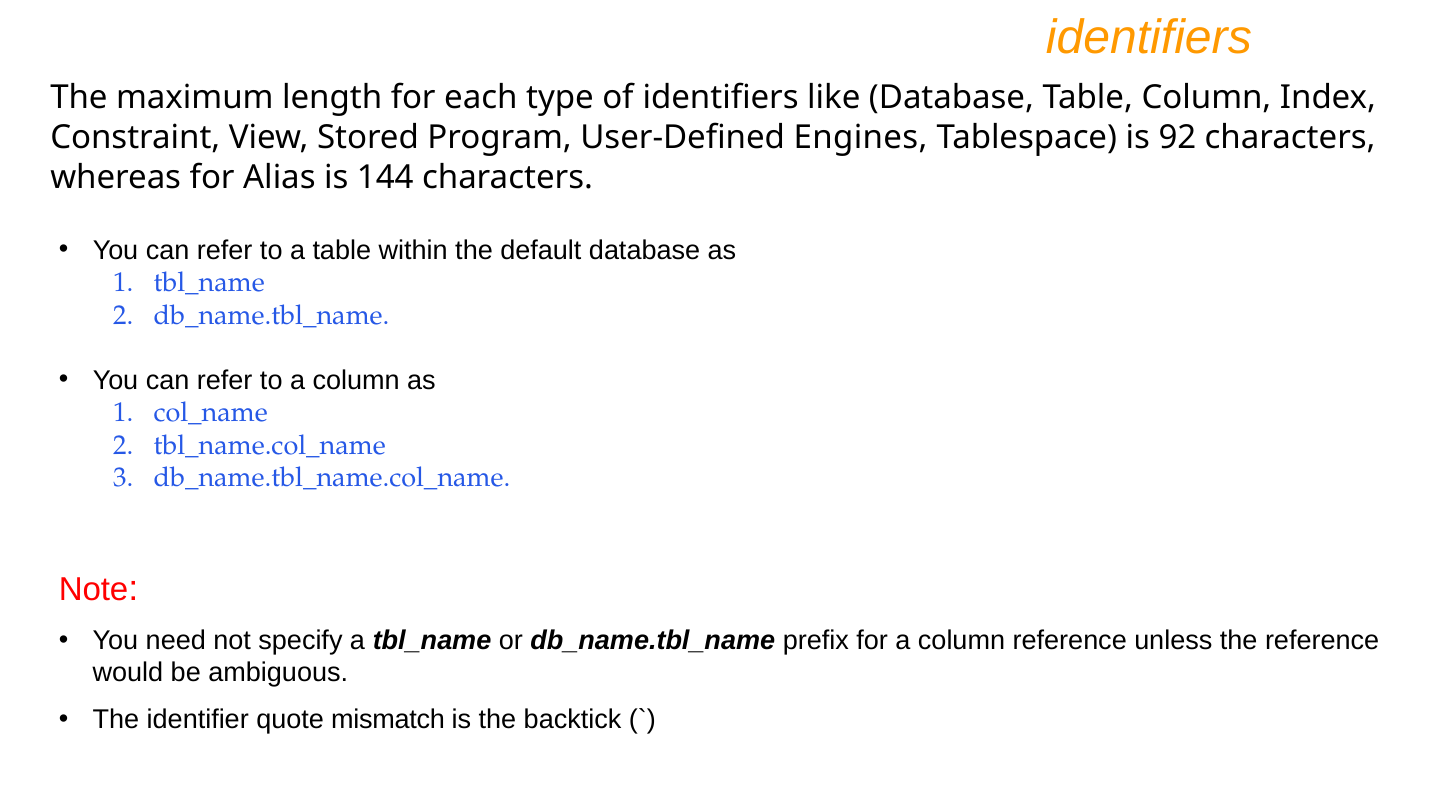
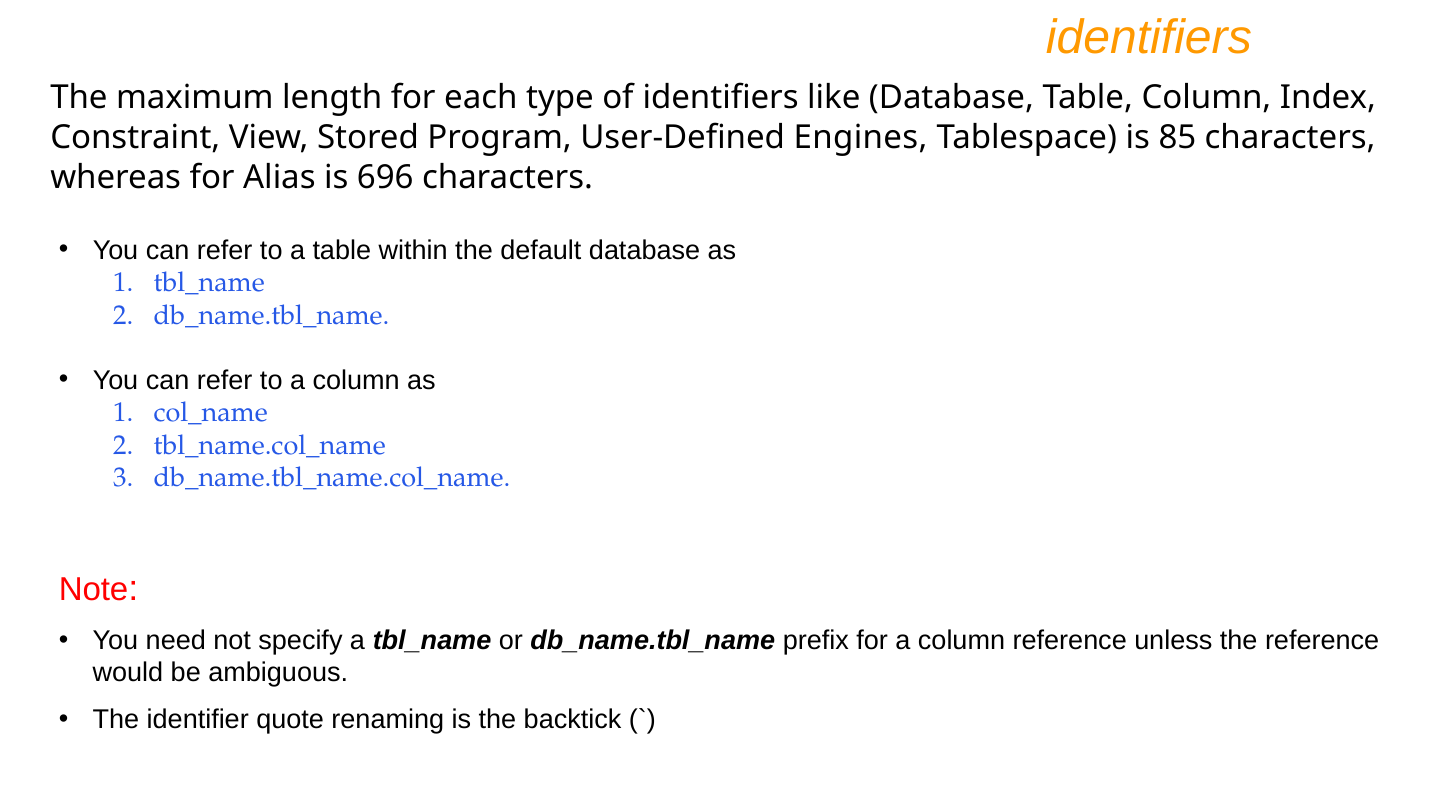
92: 92 -> 85 (1177, 138)
144: 144 -> 696 (385, 177)
mismatch: mismatch -> renaming (388, 720)
